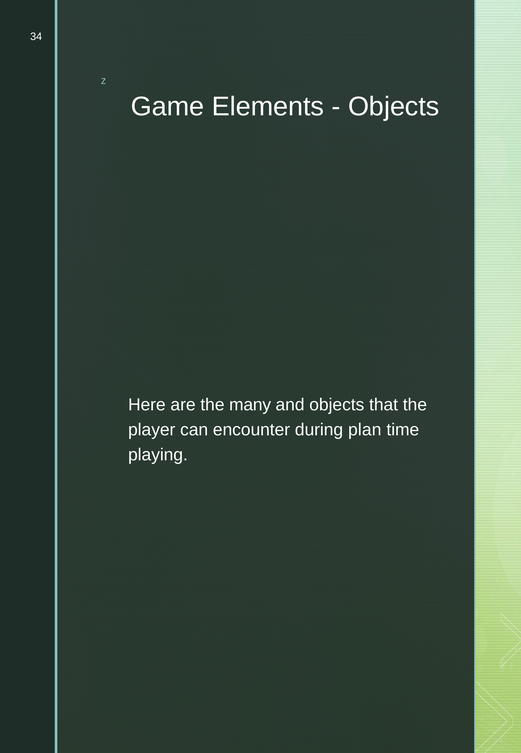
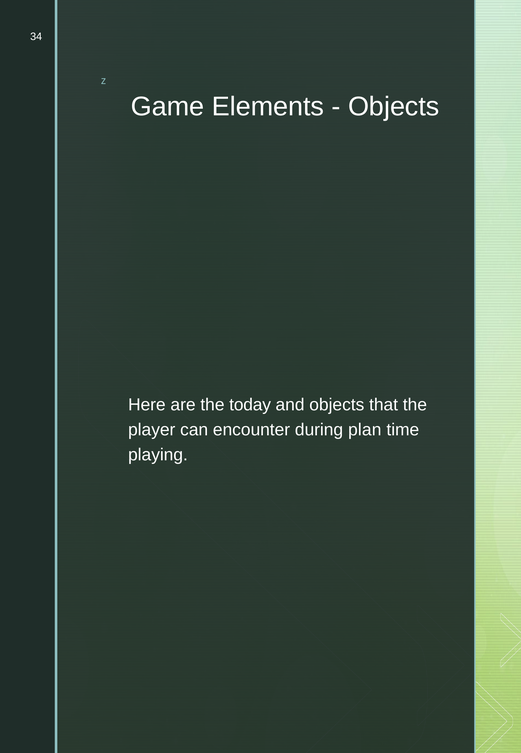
many: many -> today (250, 404)
